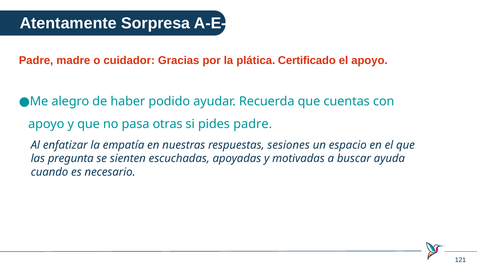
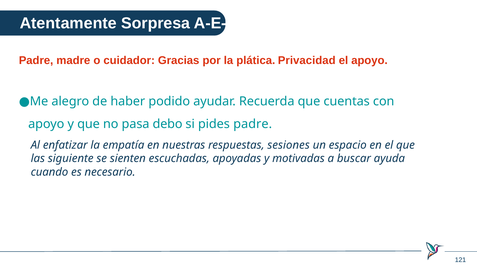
Certificado: Certificado -> Privacidad (307, 61)
otras: otras -> debo (168, 124)
pregunta: pregunta -> siguiente (71, 159)
